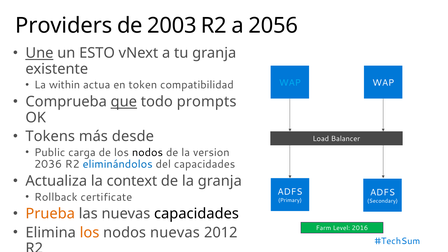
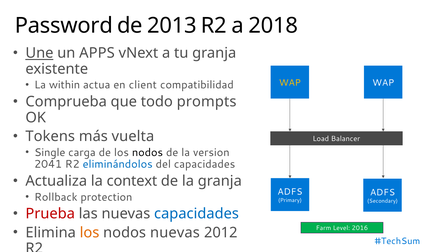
Providers: Providers -> Password (64, 26)
2003: 2003 -> 2013 (172, 26)
2056: 2056 -> 2018 (273, 26)
ESTO: ESTO -> APPS (97, 53)
WAP colour: light blue -> yellow (290, 83)
token: token -> client (143, 85)
que underline: present -> none (124, 102)
desde: desde -> vuelta (133, 136)
Public: Public -> Single (50, 152)
2036: 2036 -> 2041 (48, 164)
certificate: certificate -> protection (106, 197)
Prueba colour: orange -> red (50, 214)
capacidades colour: black -> blue (196, 214)
